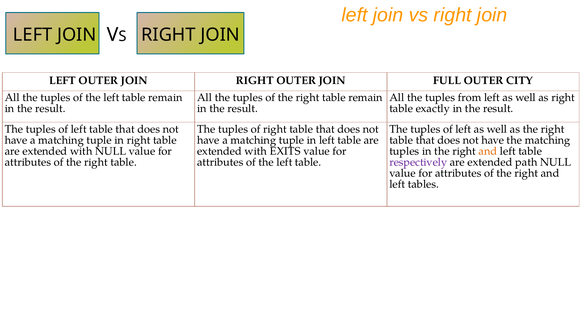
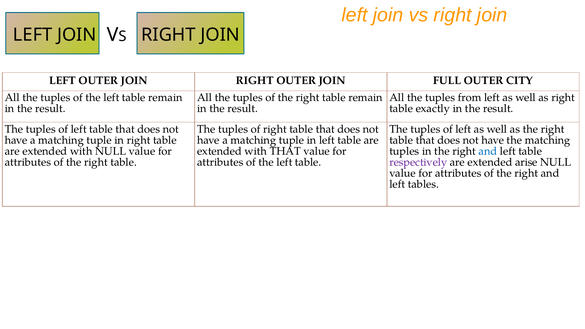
with EXITS: EXITS -> THAT (285, 151)
and colour: orange -> blue (488, 151)
path: path -> arise (526, 162)
